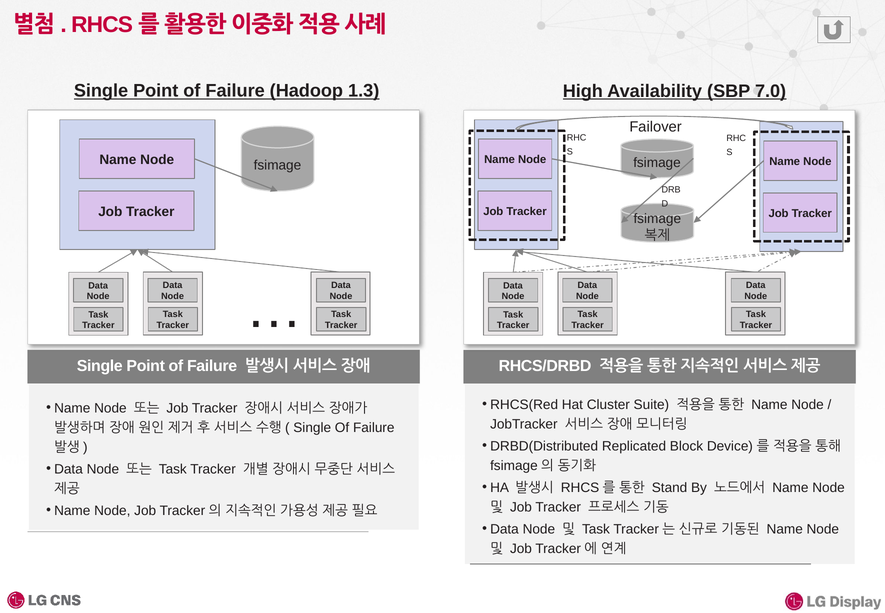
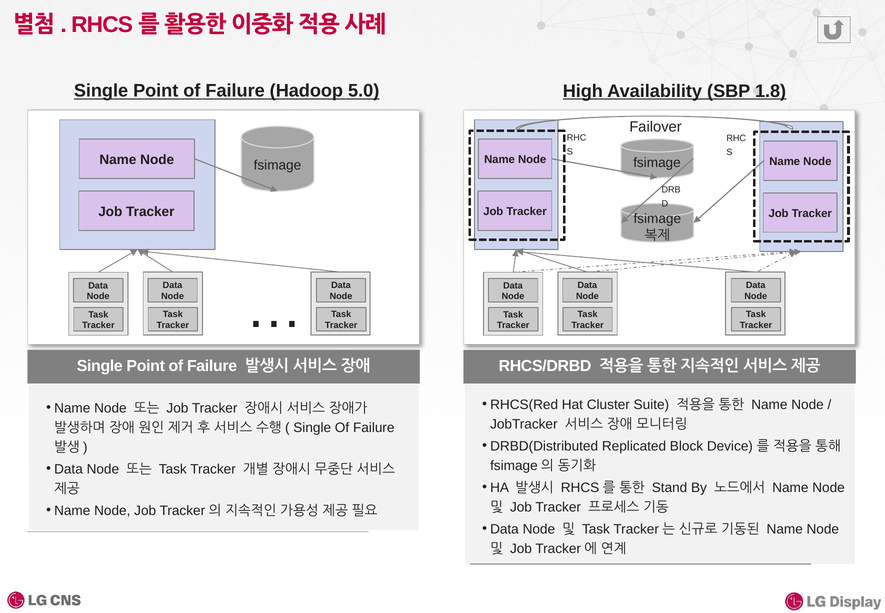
1.3: 1.3 -> 5.0 (364, 91)
7.0: 7.0 -> 1.8 (771, 91)
